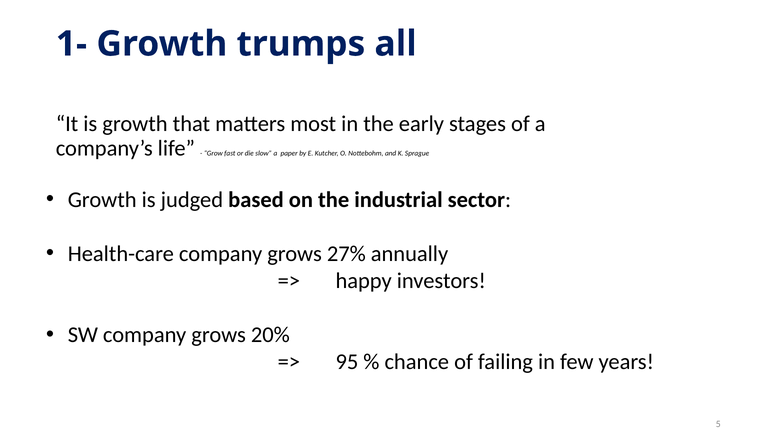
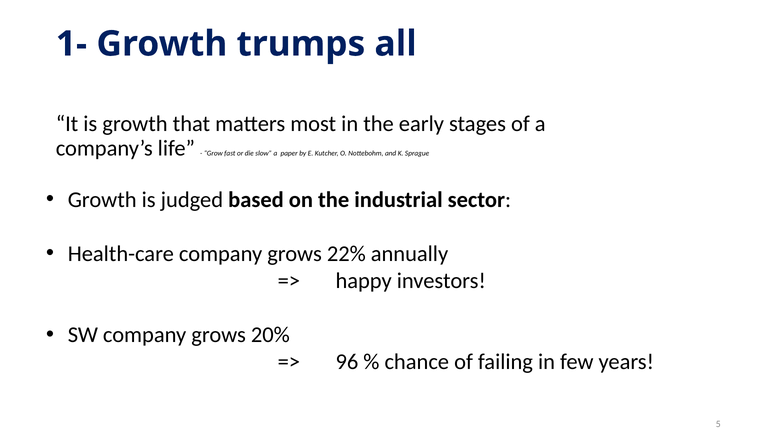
27%: 27% -> 22% (346, 254)
95: 95 -> 96 (347, 362)
